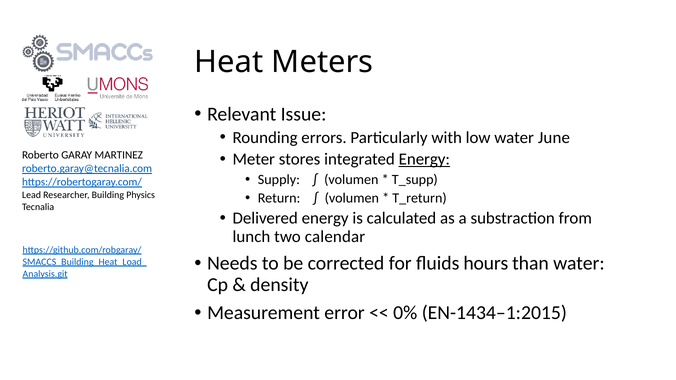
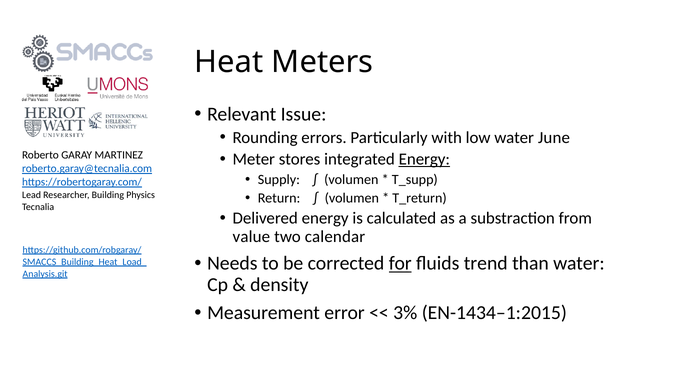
lunch: lunch -> value (251, 237)
for underline: none -> present (400, 264)
hours: hours -> trend (486, 264)
0%: 0% -> 3% (405, 313)
